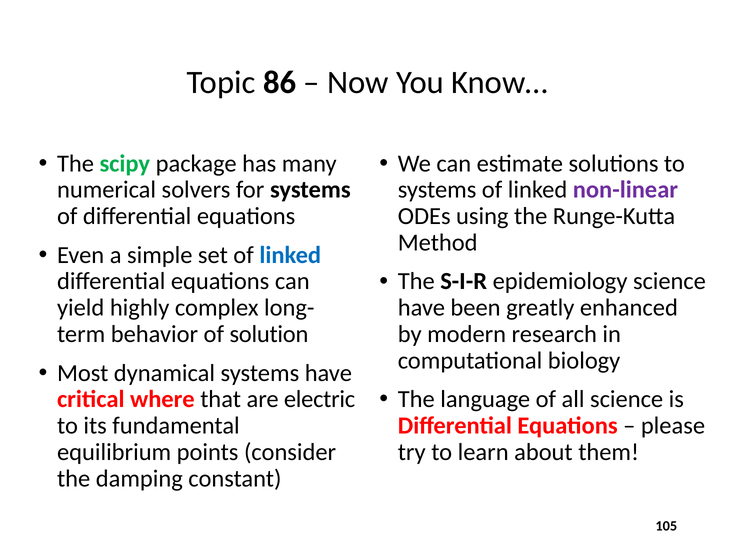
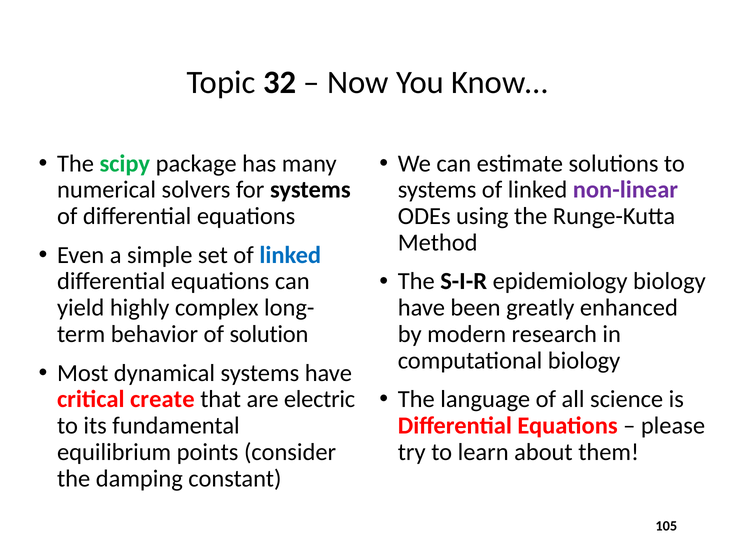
86: 86 -> 32 (280, 82)
epidemiology science: science -> biology (669, 282)
where: where -> create (162, 400)
